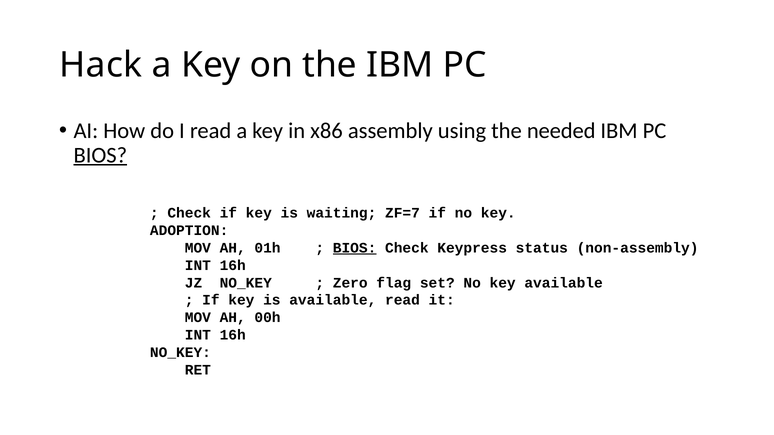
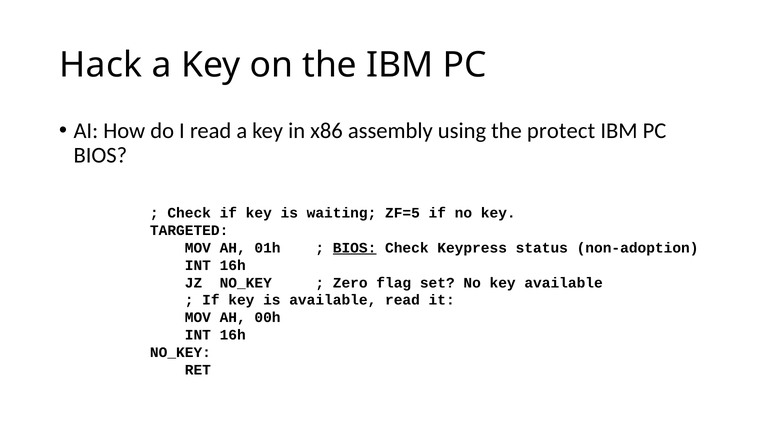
needed: needed -> protect (561, 131)
BIOS underline: present -> none (100, 155)
ZF=7: ZF=7 -> ZF=5 (402, 213)
ADOPTION: ADOPTION -> TARGETED (189, 231)
non-assembly: non-assembly -> non-adoption (638, 248)
